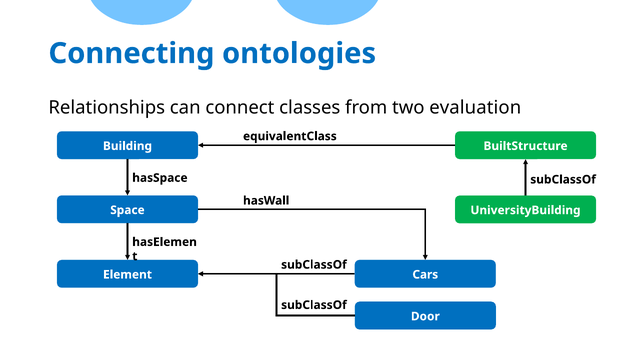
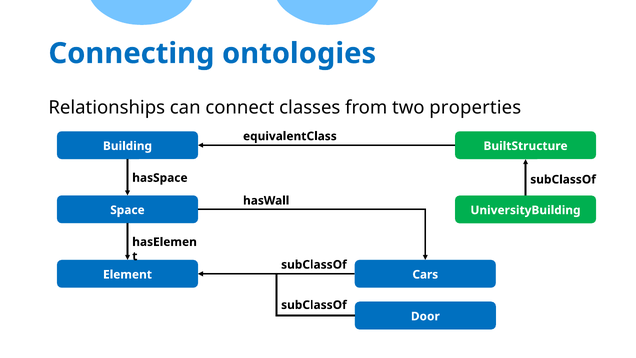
evaluation: evaluation -> properties (475, 108)
